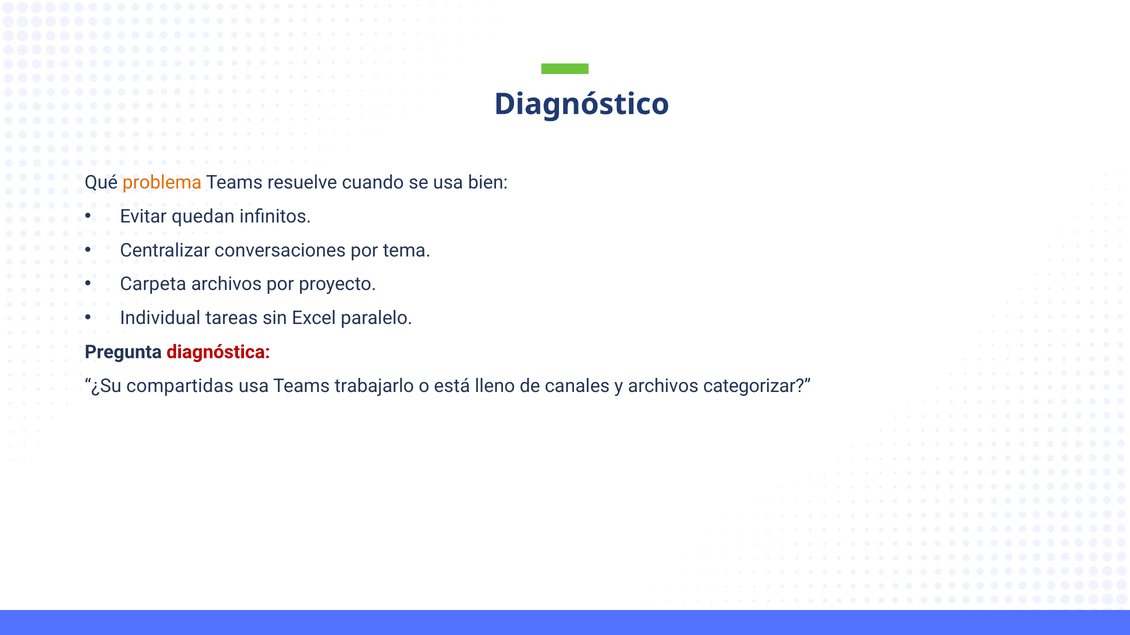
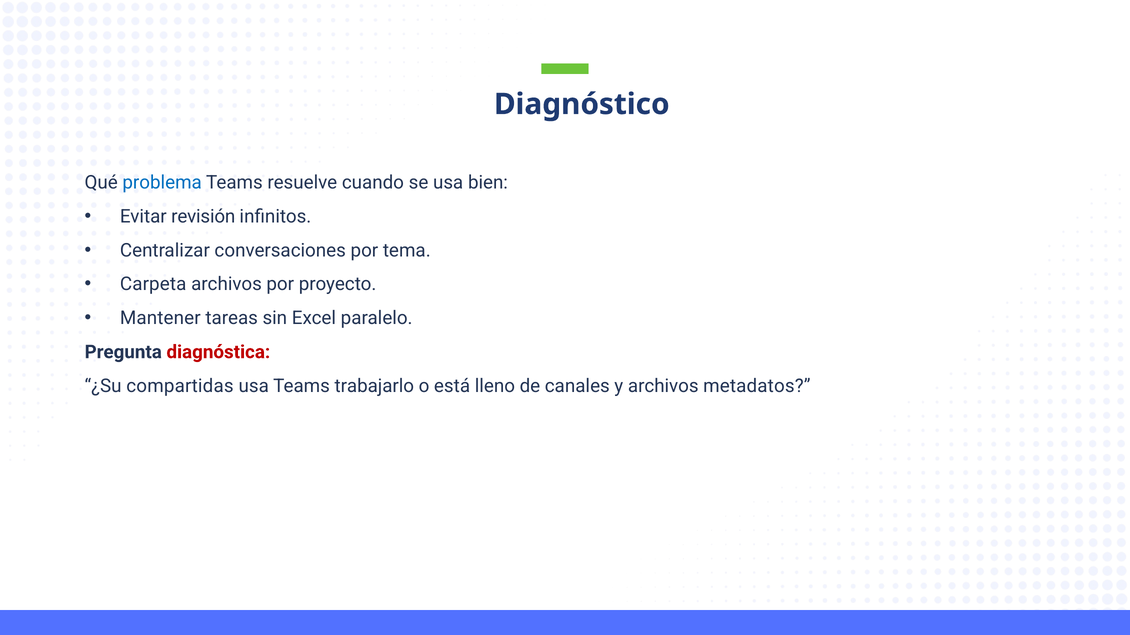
problema colour: orange -> blue (162, 183)
quedan: quedan -> revisión (203, 217)
Individual: Individual -> Mantener (160, 318)
categorizar: categorizar -> metadatos (757, 386)
